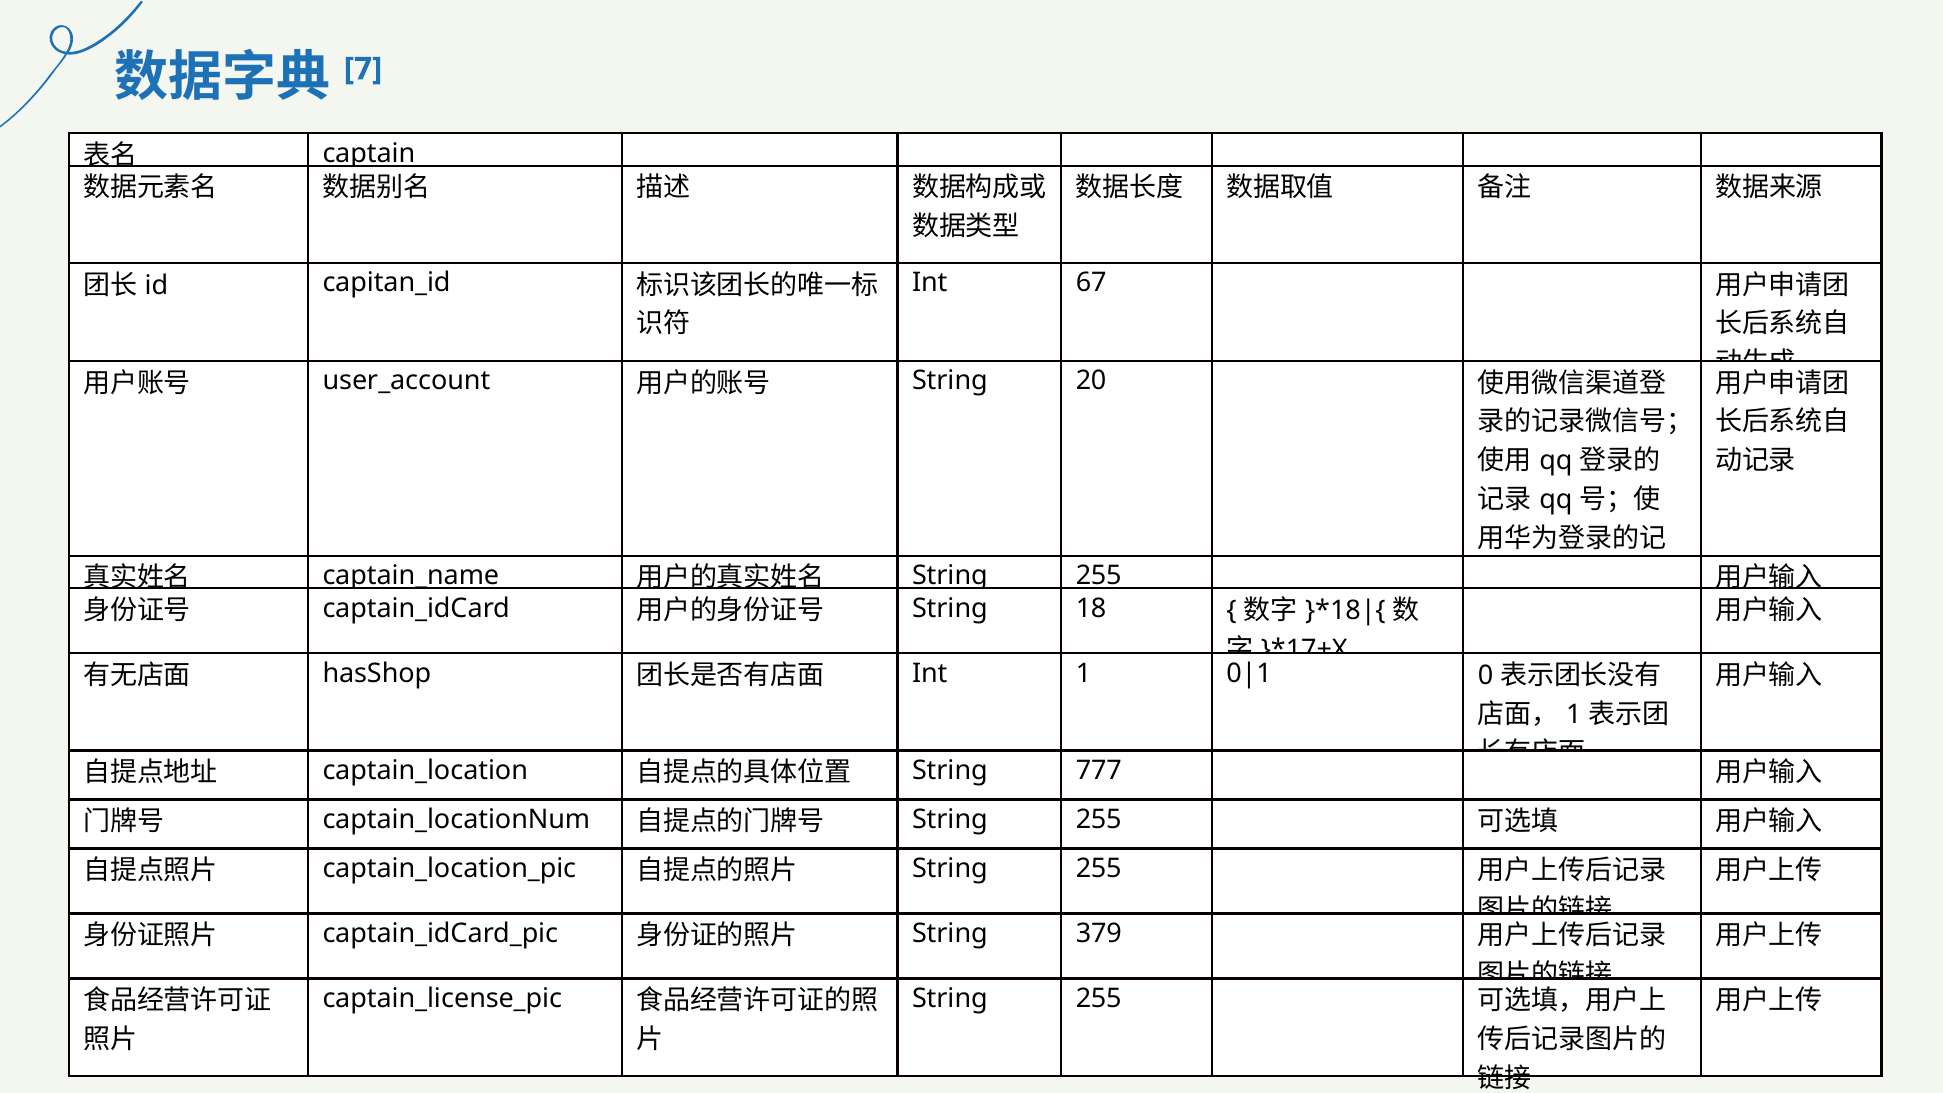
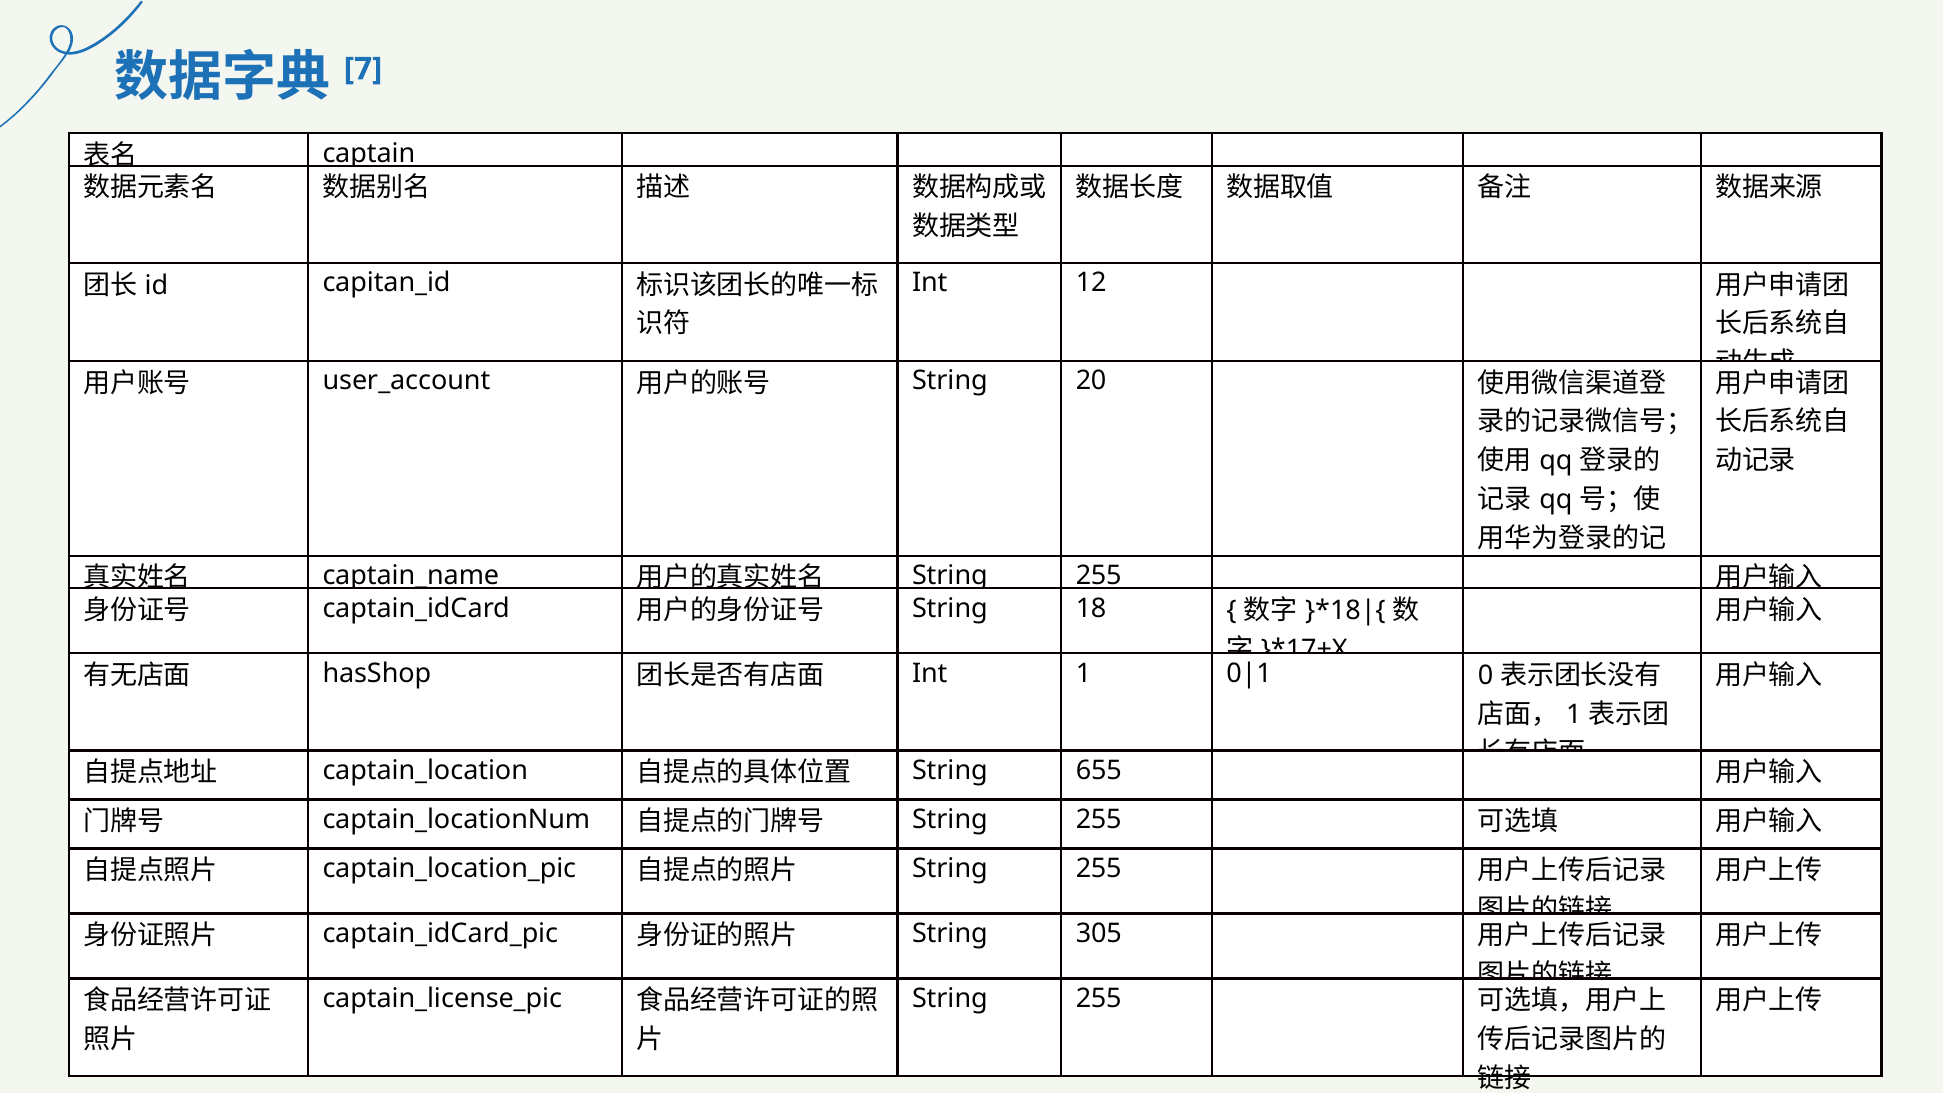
67: 67 -> 12 (1091, 283)
777: 777 -> 655 (1099, 771)
379: 379 -> 305 (1099, 933)
